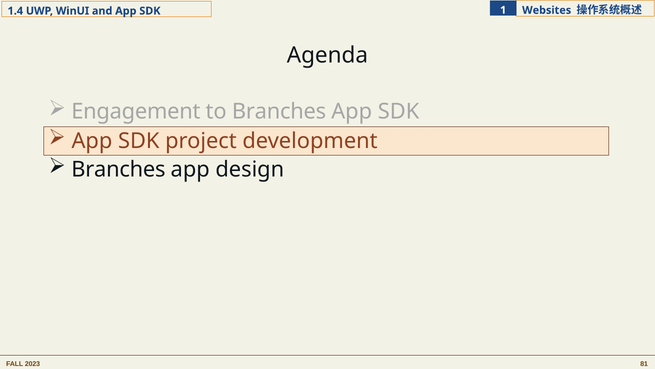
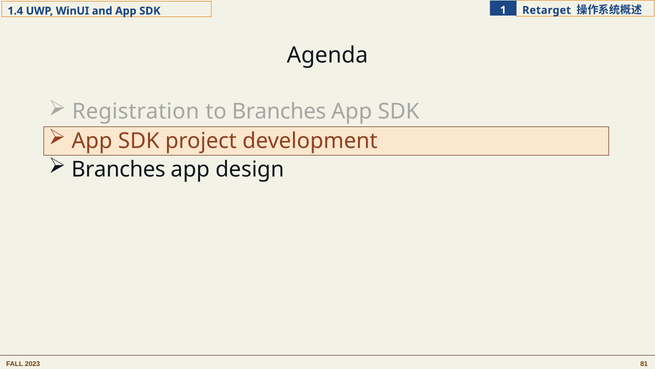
Websites: Websites -> Retarget (547, 10)
Engagement: Engagement -> Registration (136, 112)
